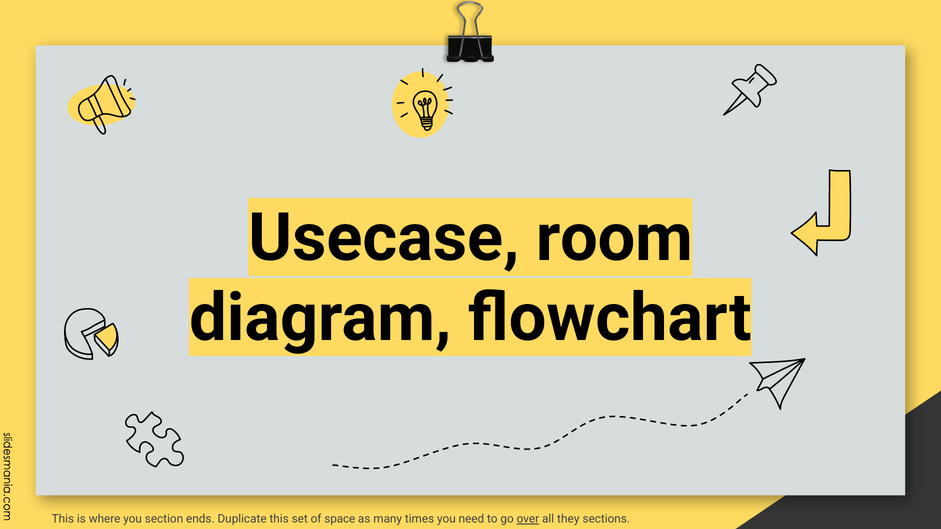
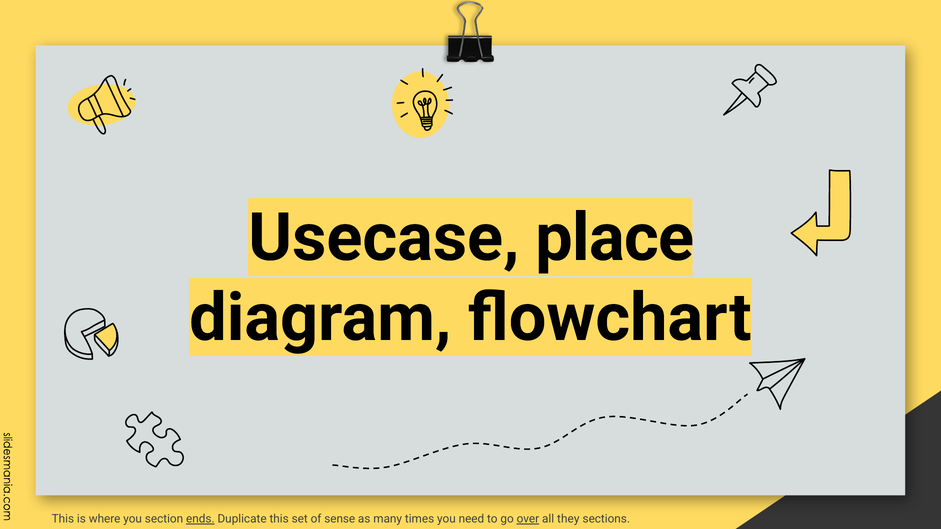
room: room -> place (615, 238)
ends underline: none -> present (200, 519)
space: space -> sense (340, 519)
